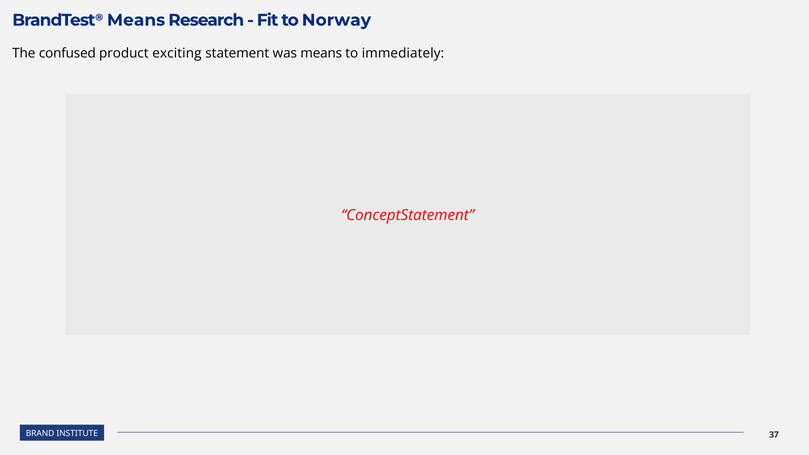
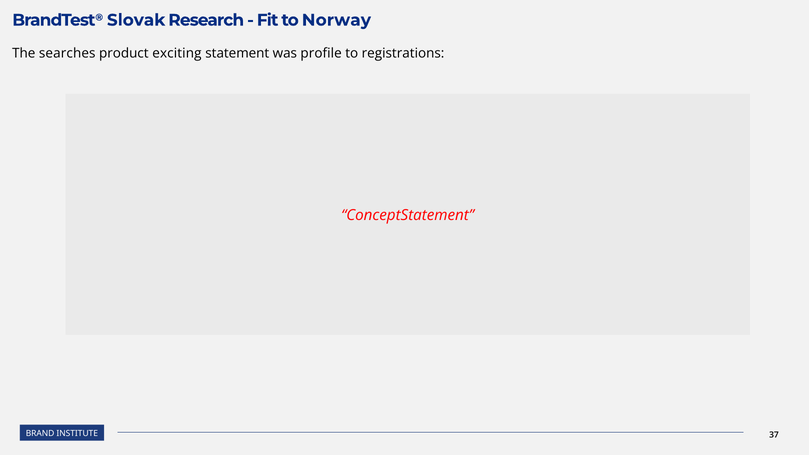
BrandTest® Means: Means -> Slovak (136, 20)
confused: confused -> searches (67, 53)
was means: means -> profile (321, 53)
immediately: immediately -> registrations (403, 53)
